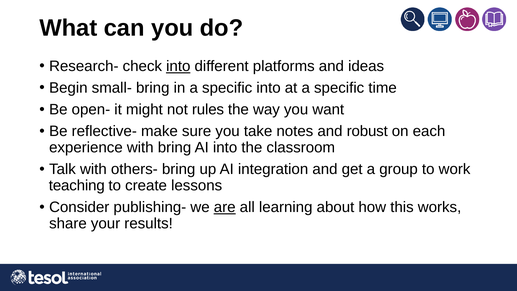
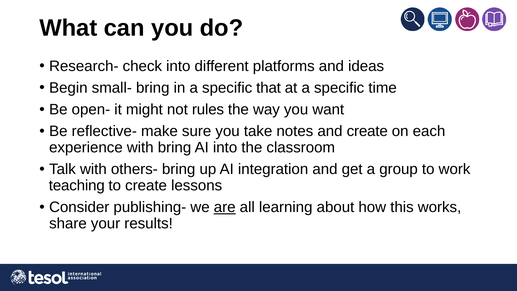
into underline: present -> none (178, 66)
specific into: into -> that (269, 88)
and robust: robust -> create (367, 131)
